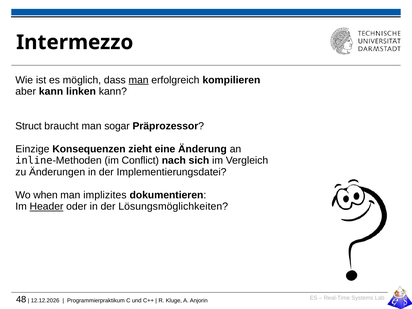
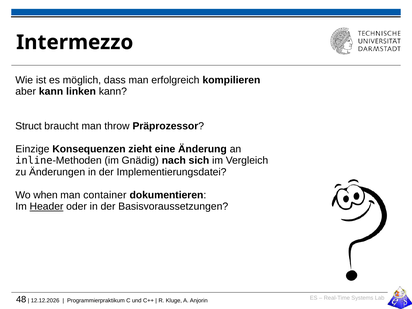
man underline: present -> none (139, 80)
sogar: sogar -> throw (117, 126)
Conflict: Conflict -> Gnädig (140, 160)
implizites: implizites -> container (105, 195)
Lösungsmöglichkeiten: Lösungsmöglichkeiten -> Basisvoraussetzungen (173, 206)
